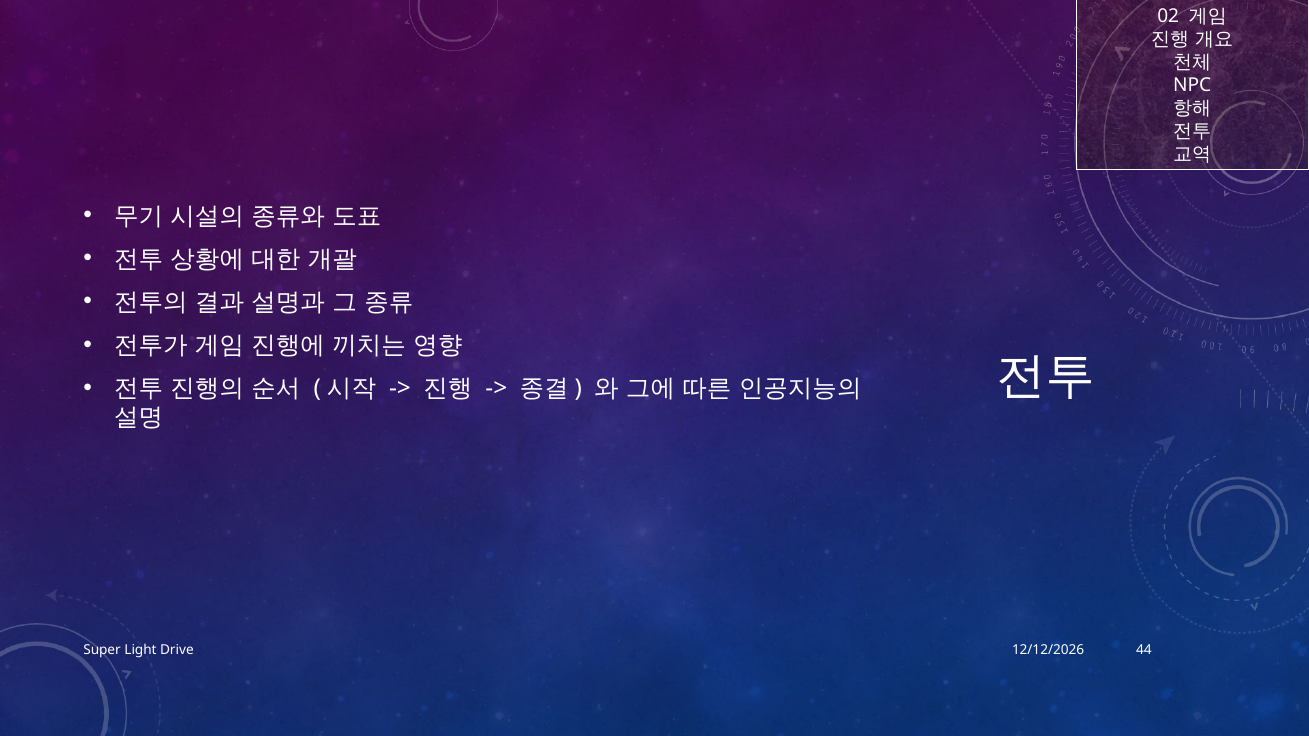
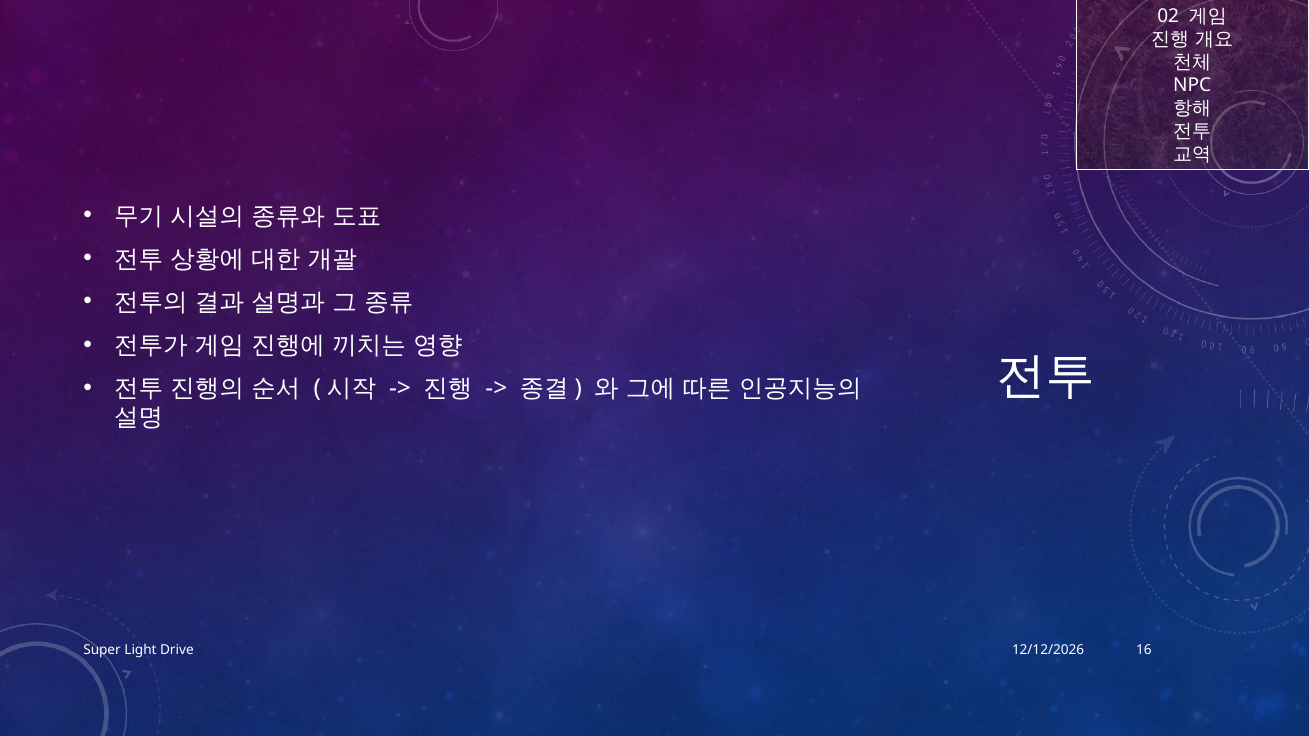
44: 44 -> 16 (1144, 650)
